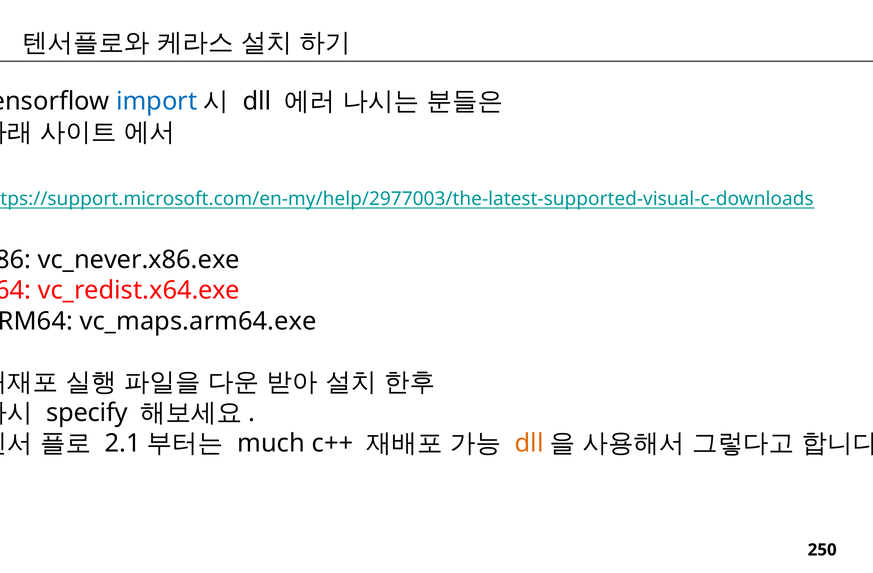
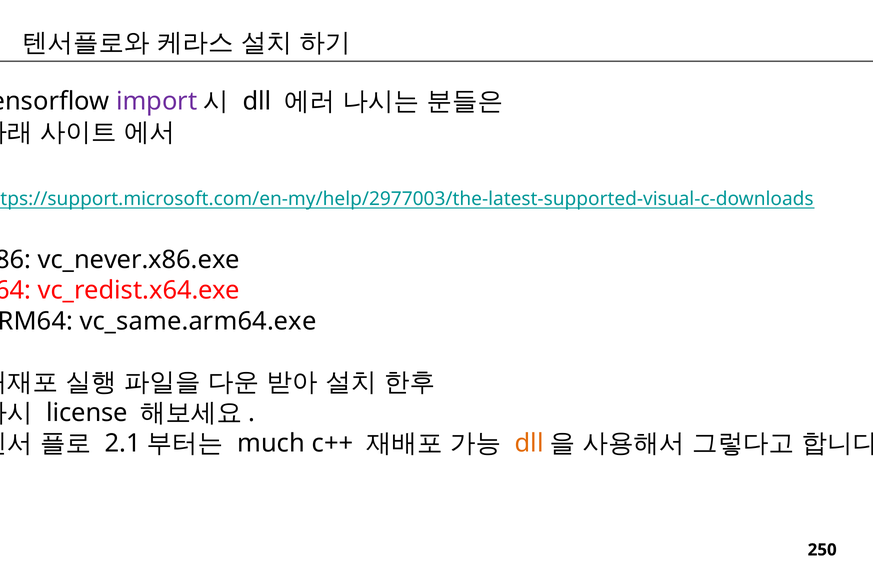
import colour: blue -> purple (157, 102)
vc_maps.arm64.exe: vc_maps.arm64.exe -> vc_same.arm64.exe (198, 321)
specify: specify -> license (87, 413)
